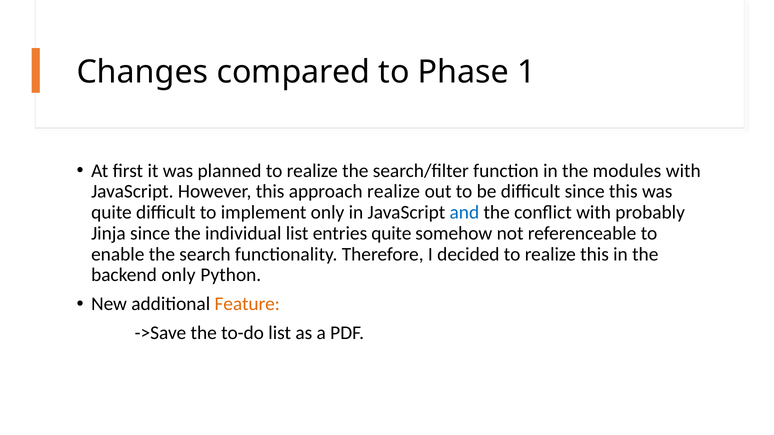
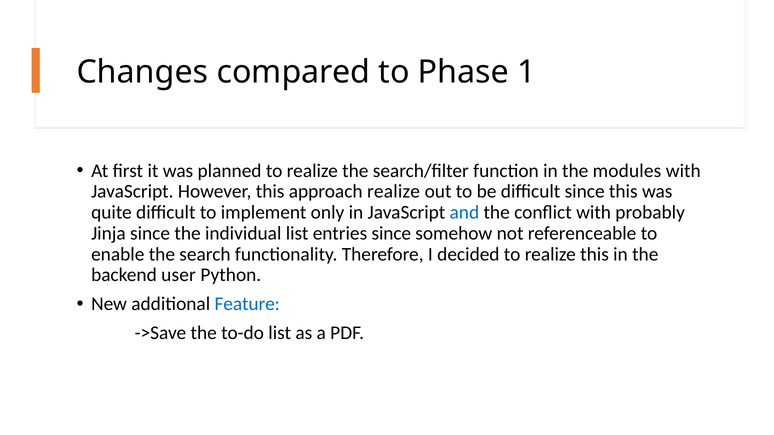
entries quite: quite -> since (391, 233)
backend only: only -> user (179, 275)
Feature colour: orange -> blue (247, 304)
